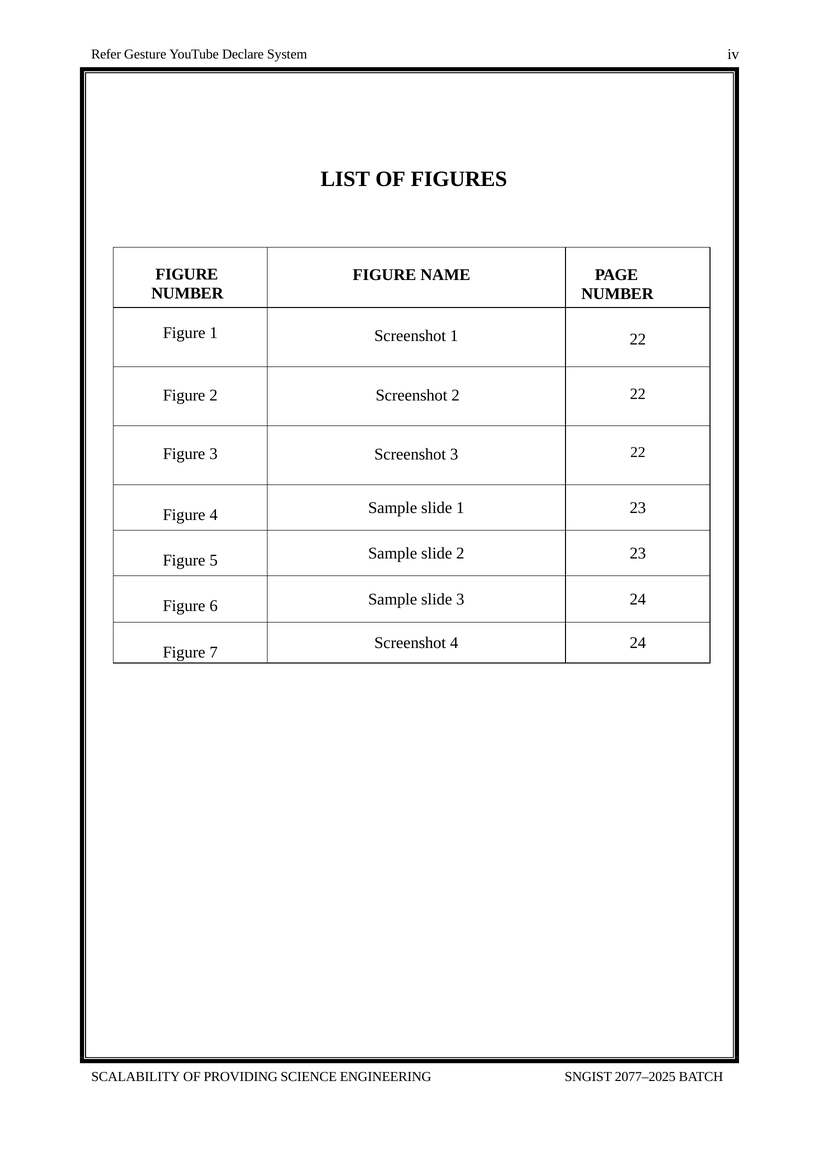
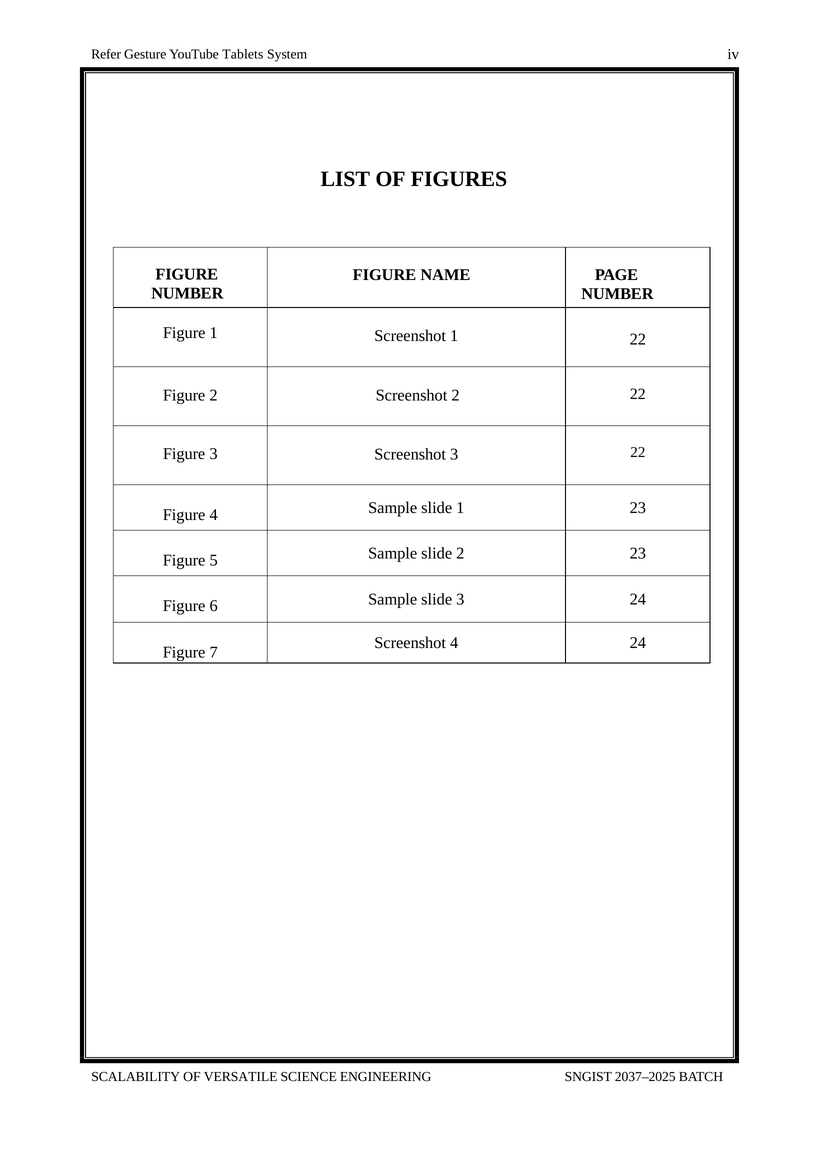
Declare: Declare -> Tablets (243, 54)
PROVIDING: PROVIDING -> VERSATILE (241, 1077)
2077–2025: 2077–2025 -> 2037–2025 (645, 1077)
